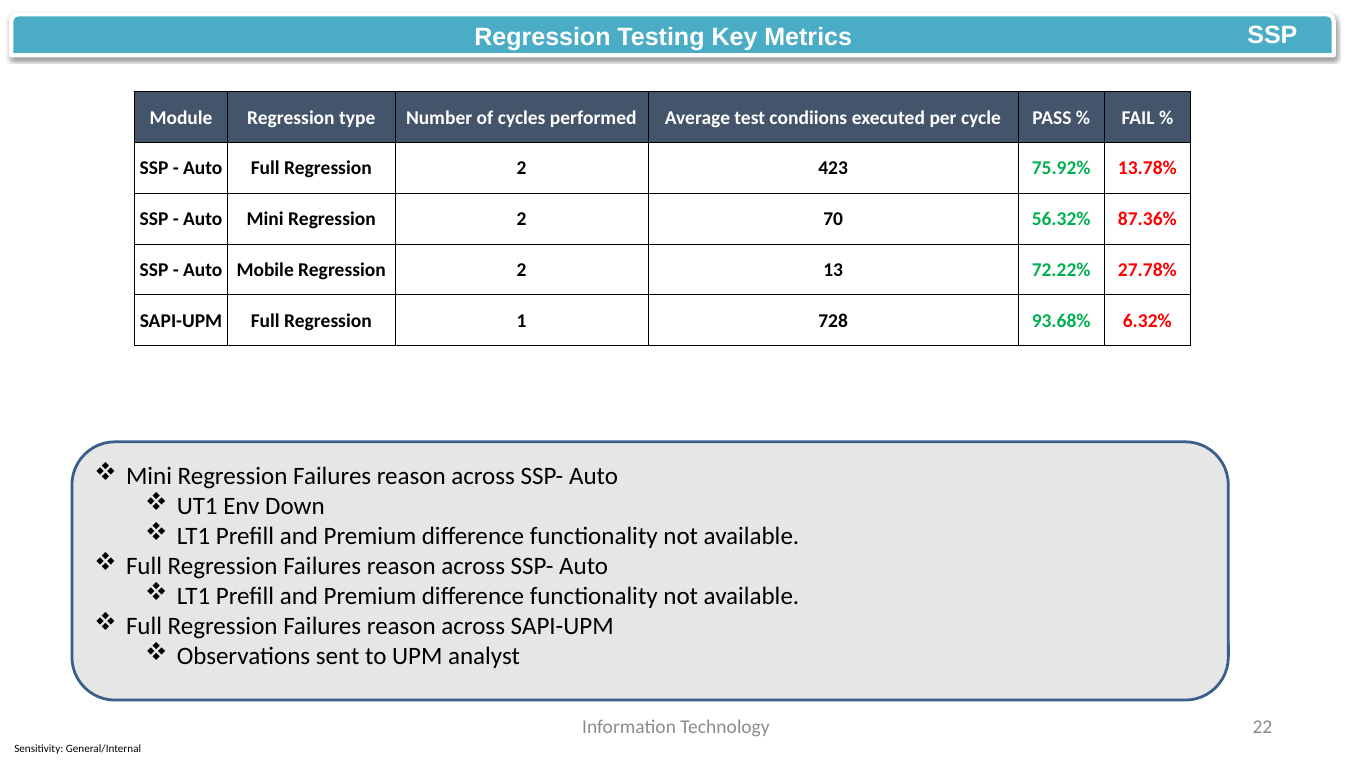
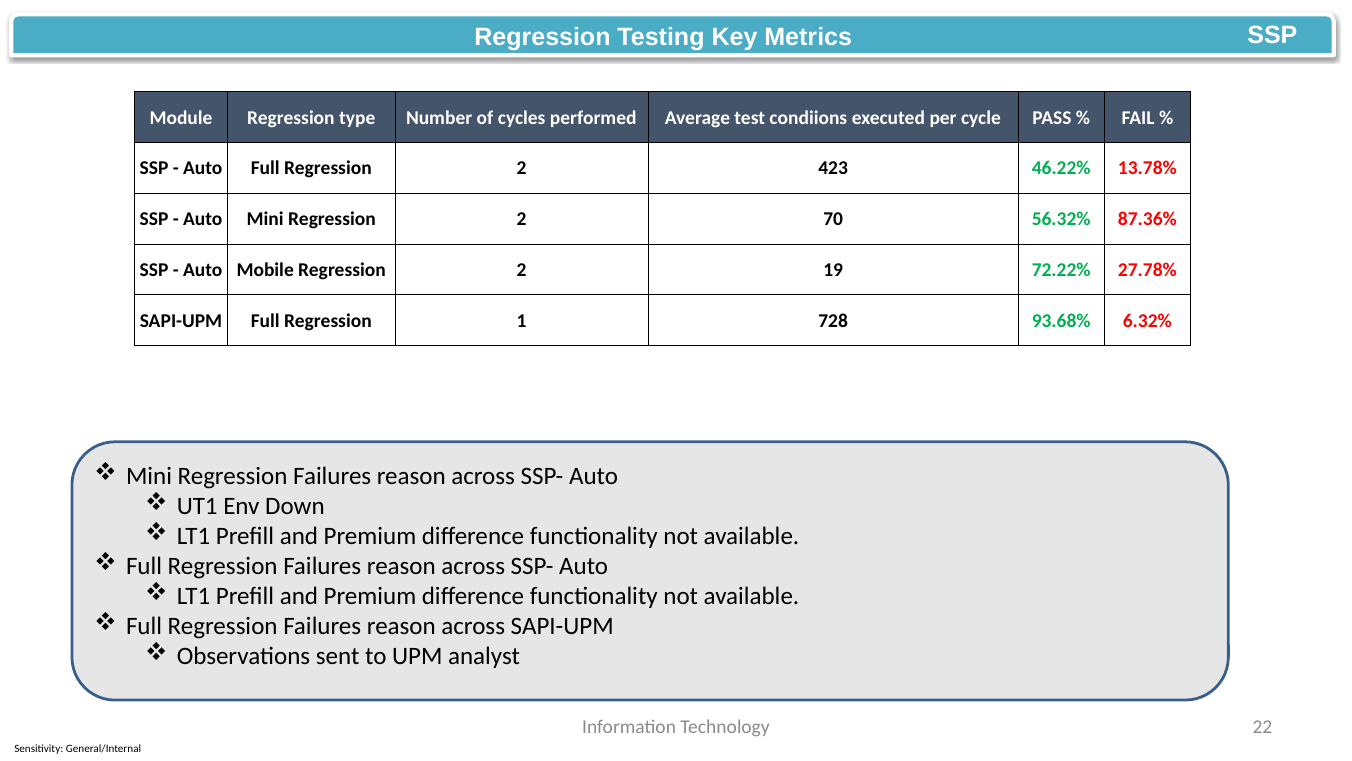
75.92%: 75.92% -> 46.22% (1061, 169)
13: 13 -> 19 (833, 270)
